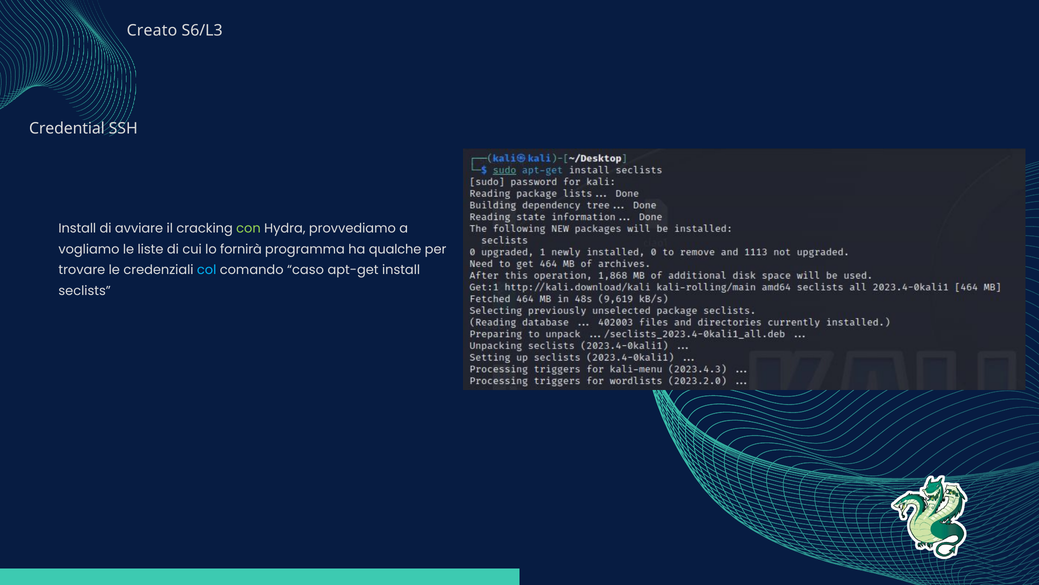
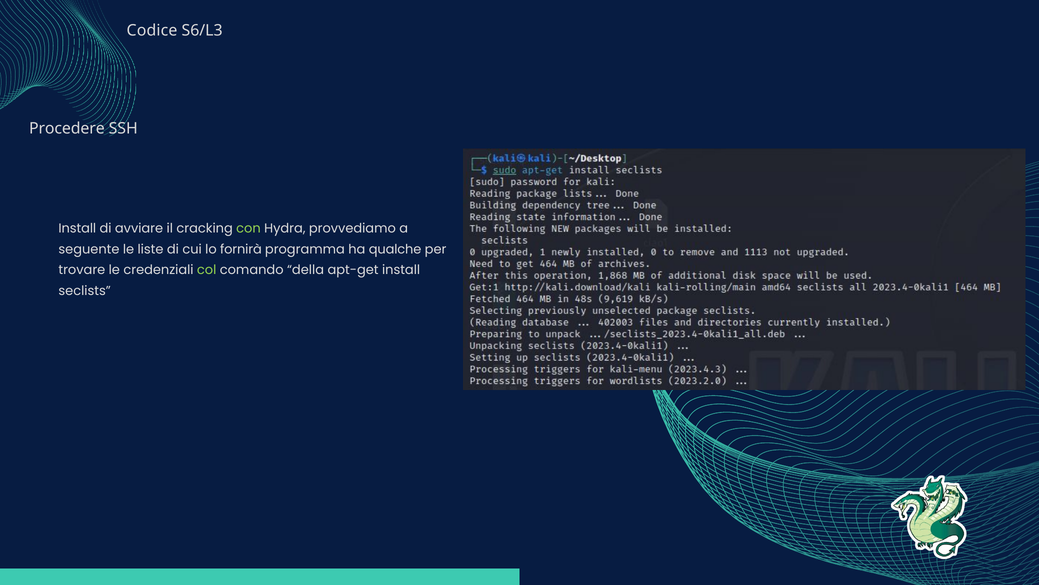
Creato: Creato -> Codice (152, 30)
Credential: Credential -> Procedere (67, 129)
vogliamo: vogliamo -> seguente (89, 249)
col colour: light blue -> light green (207, 270)
caso: caso -> della (306, 270)
